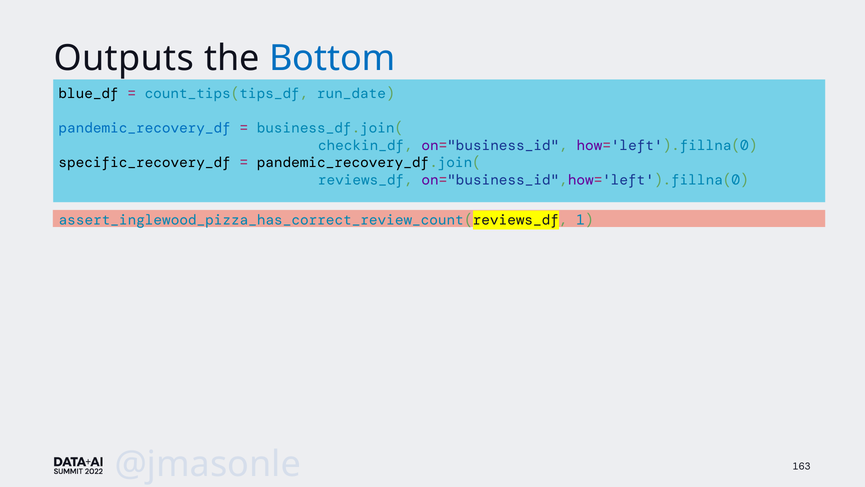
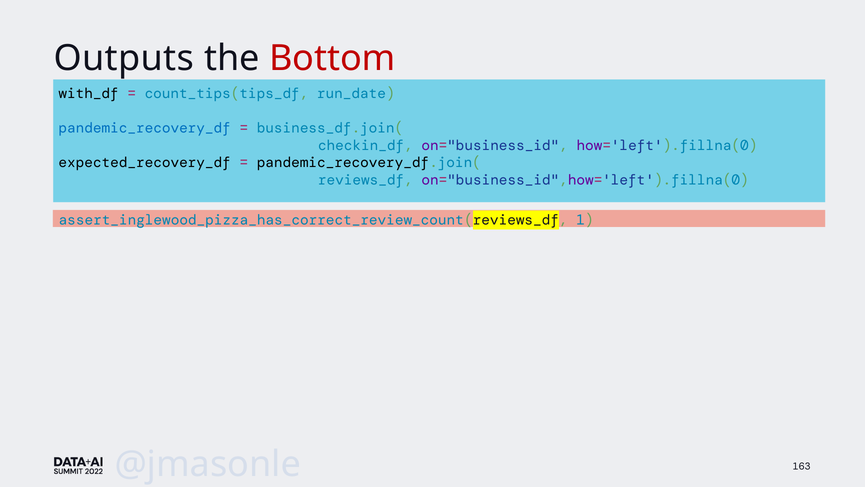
Bottom colour: blue -> red (332, 58)
blue_df: blue_df -> with_df (89, 93)
specific_recovery_df: specific_recovery_df -> expected_recovery_df (145, 163)
